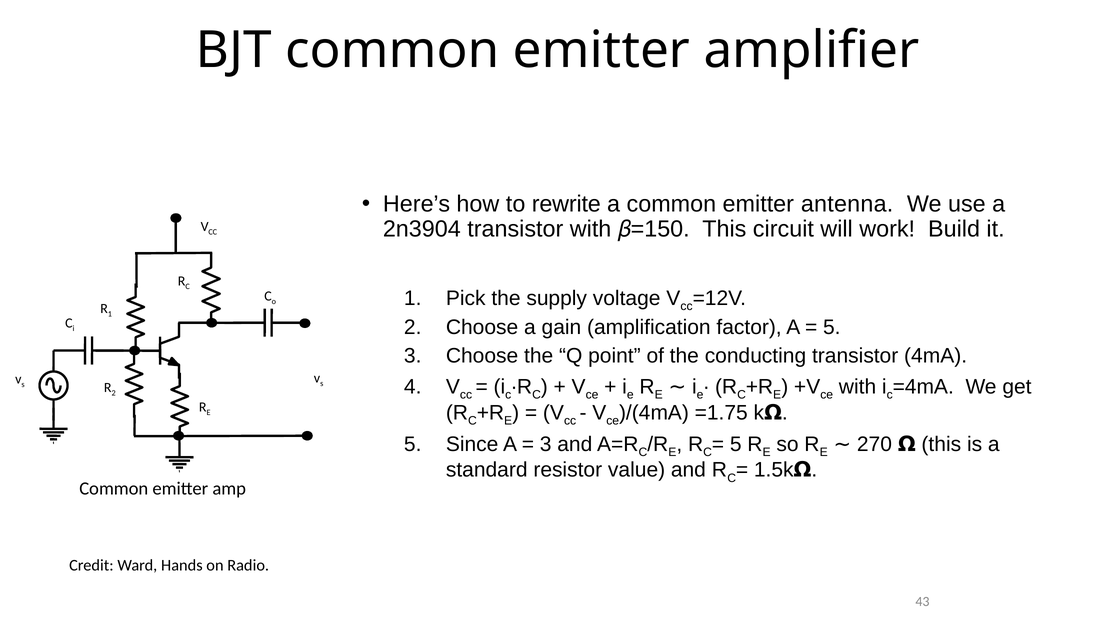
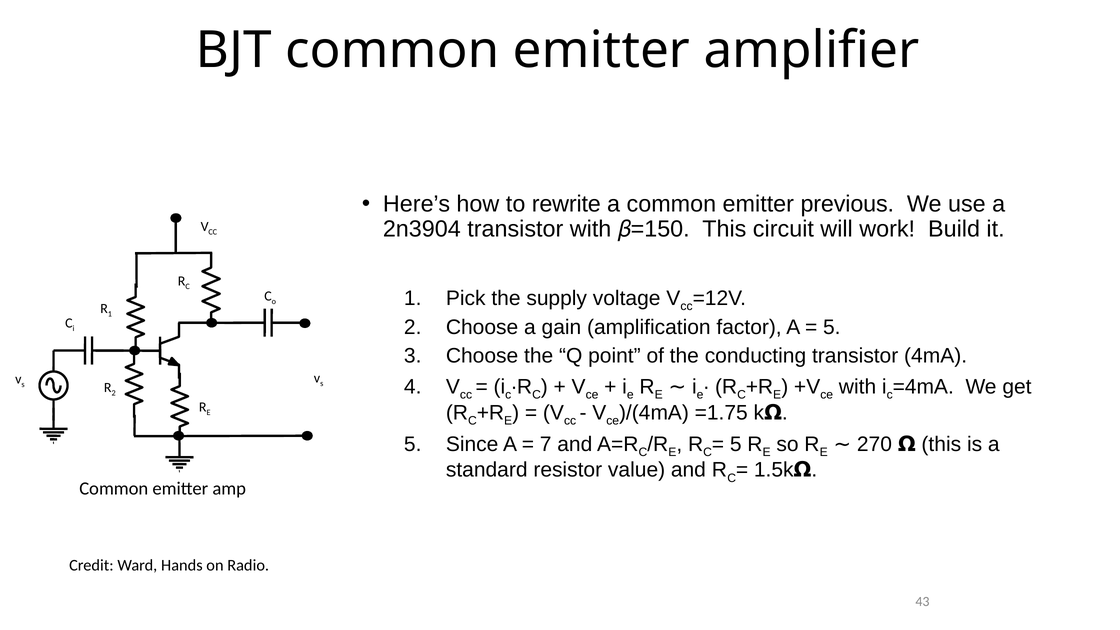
antenna: antenna -> previous (847, 204)
3: 3 -> 7 (546, 444)
